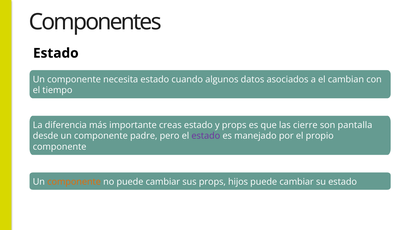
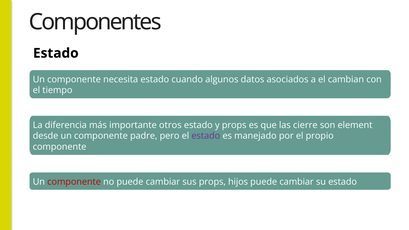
creas: creas -> otros (170, 125)
pantalla: pantalla -> element (355, 125)
componente colour: orange -> red (74, 182)
